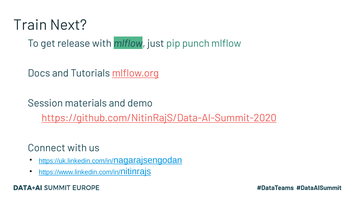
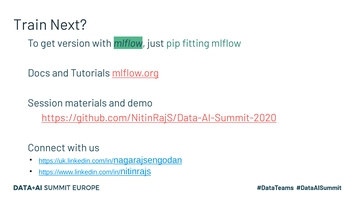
release: release -> version (74, 43)
punch: punch -> fitting (196, 43)
